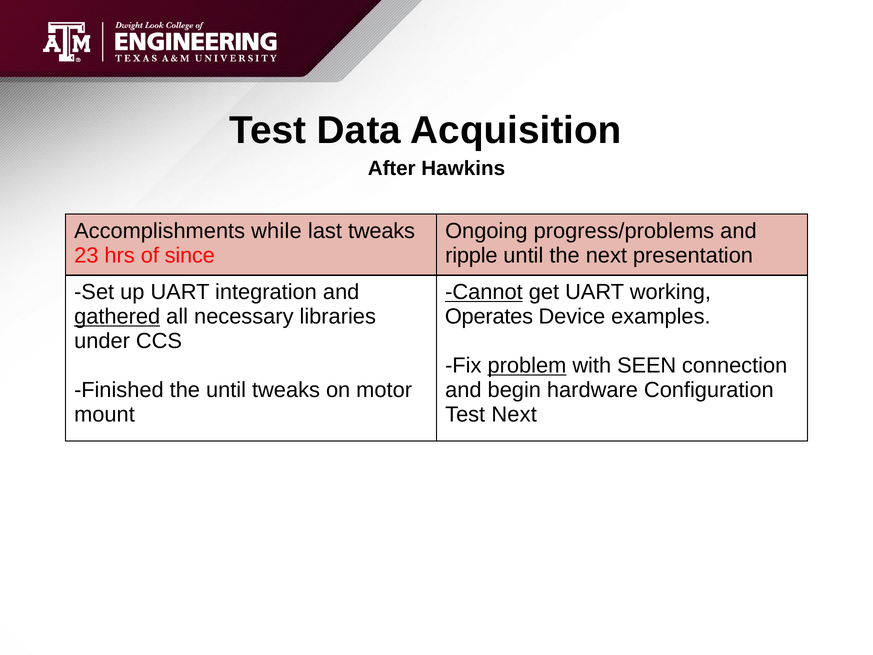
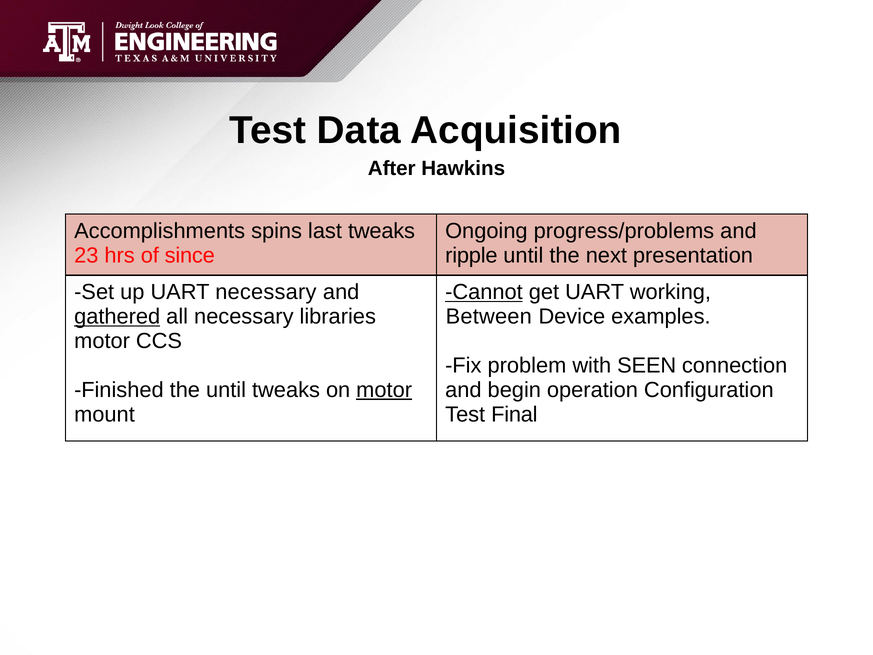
while: while -> spins (277, 231)
UART integration: integration -> necessary (266, 292)
Operates: Operates -> Between (489, 317)
under: under -> motor (102, 341)
problem underline: present -> none (527, 365)
motor underline: none -> present (384, 390)
hardware: hardware -> operation (592, 390)
Test Next: Next -> Final (514, 414)
